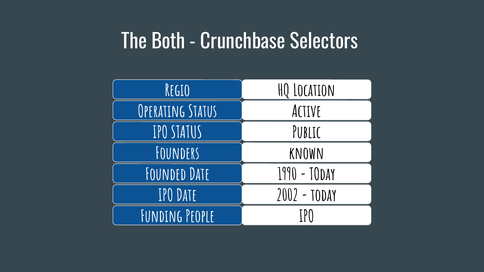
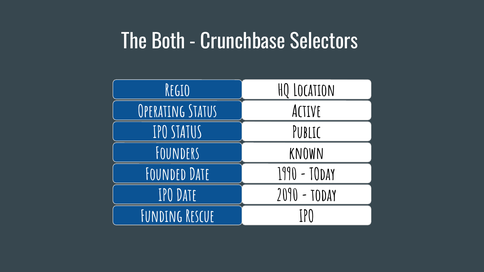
2002: 2002 -> 2090 (287, 196)
People: People -> Rescue (200, 217)
